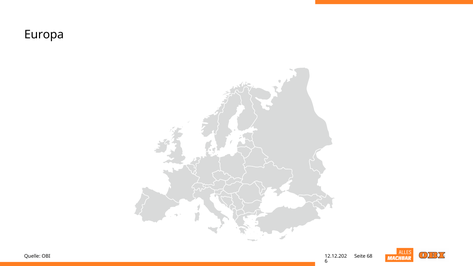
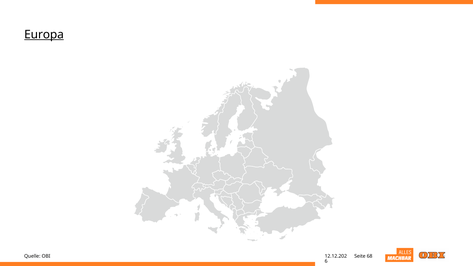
Europa underline: none -> present (44, 35)
